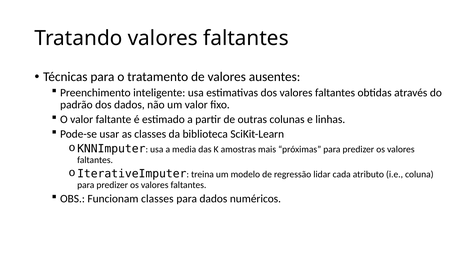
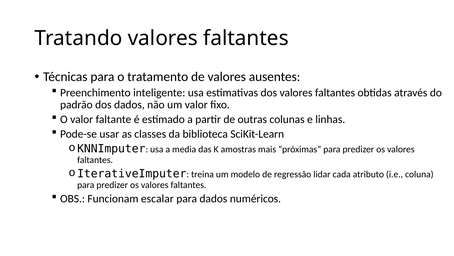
Funcionam classes: classes -> escalar (157, 198)
